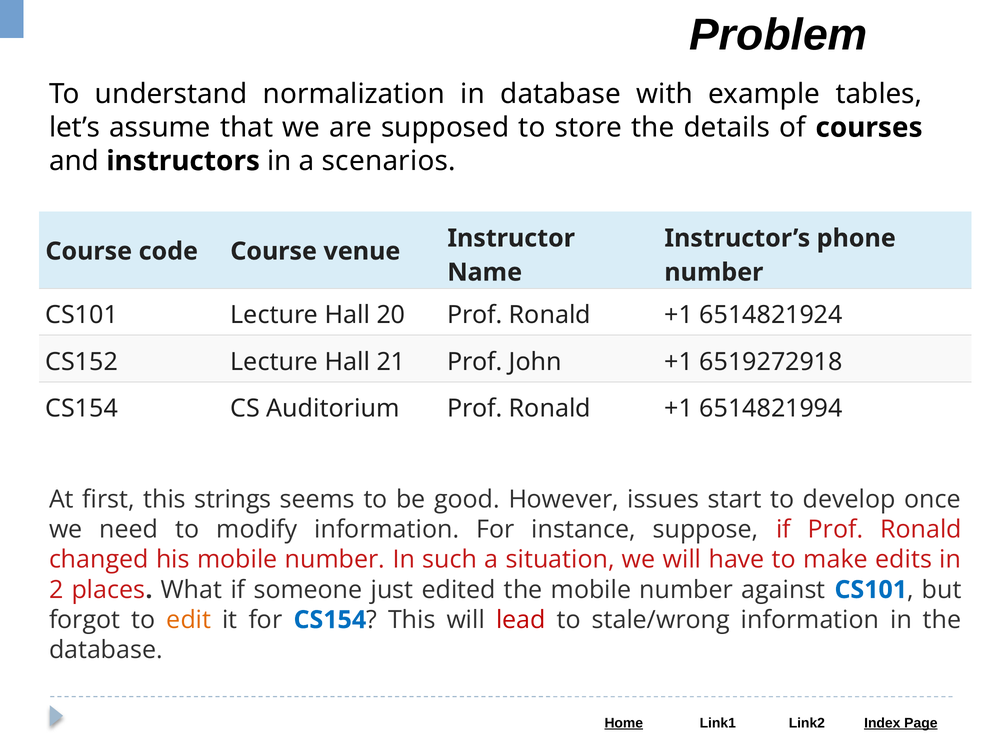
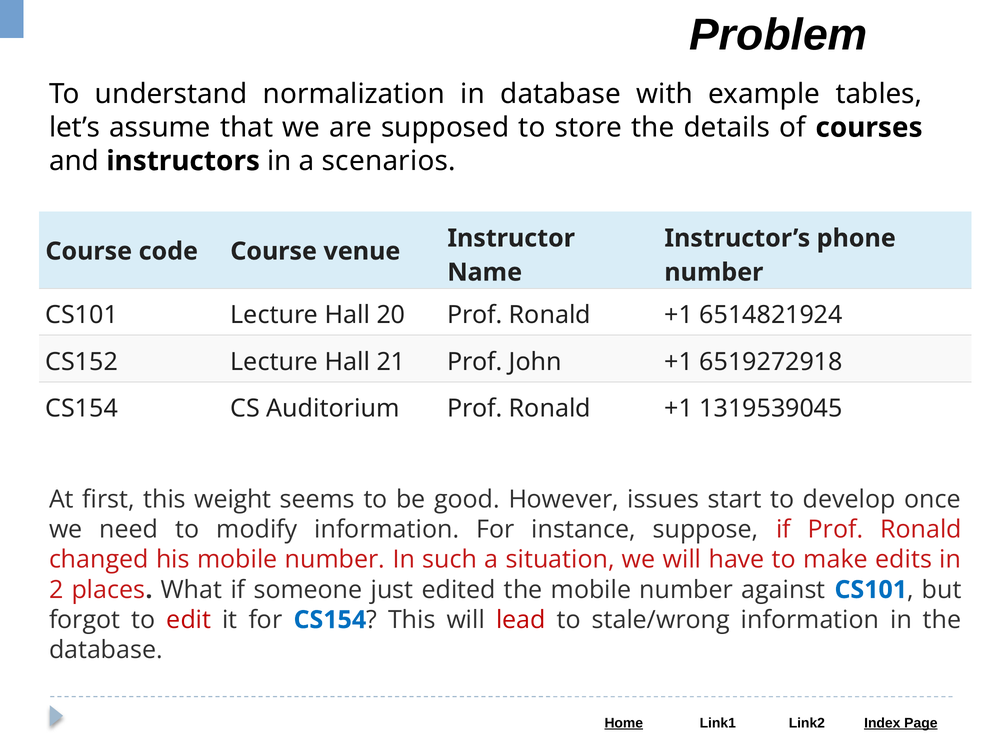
6514821994: 6514821994 -> 1319539045 (771, 409)
strings: strings -> weight (233, 500)
edit colour: orange -> red (189, 620)
